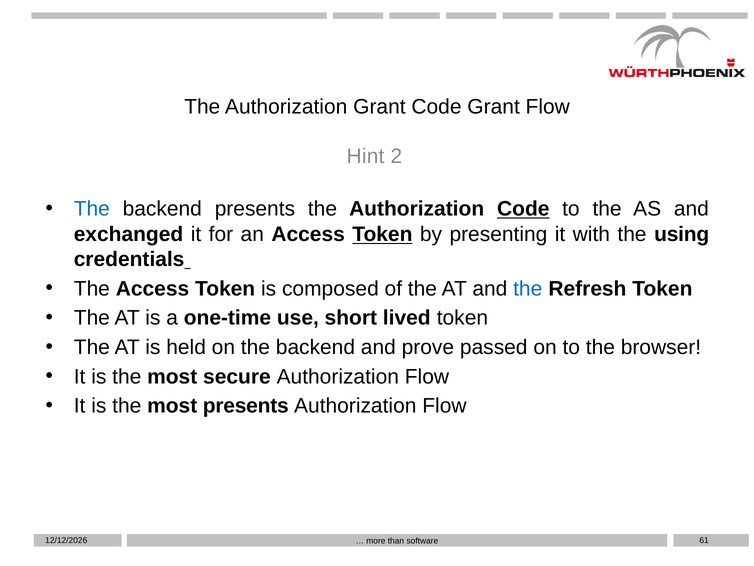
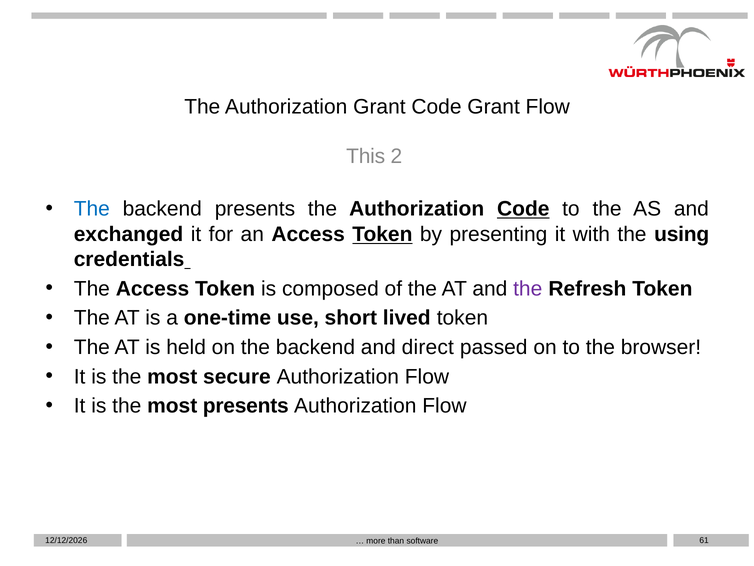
Hint: Hint -> This (366, 156)
the colour: blue -> purple (528, 288)
prove: prove -> direct (428, 347)
